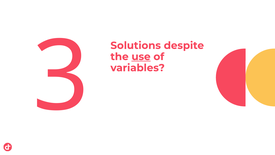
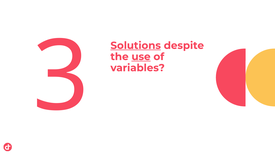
Solutions underline: none -> present (136, 45)
